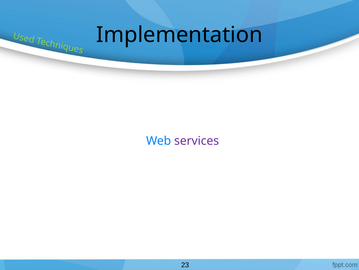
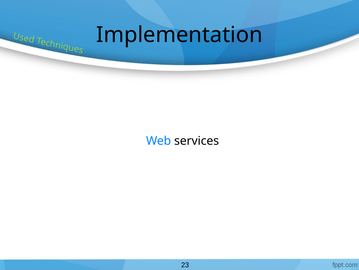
services colour: purple -> black (197, 140)
